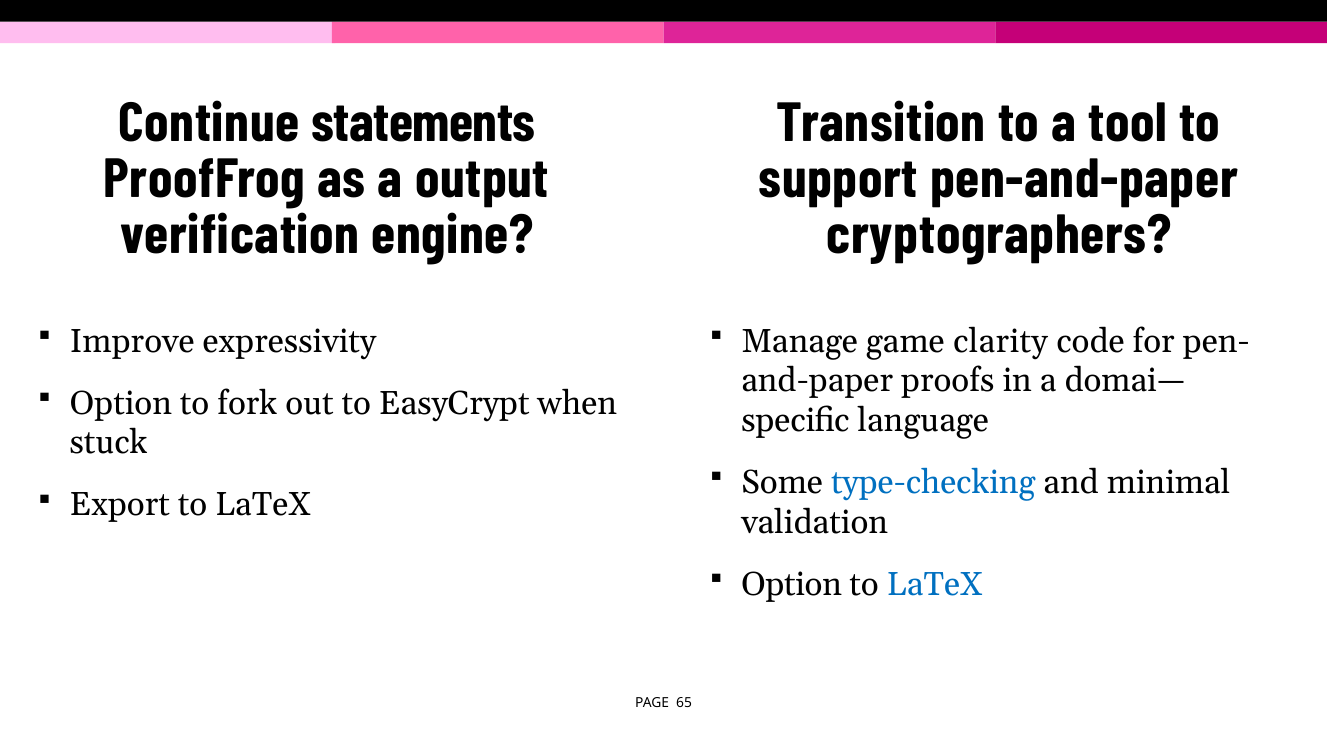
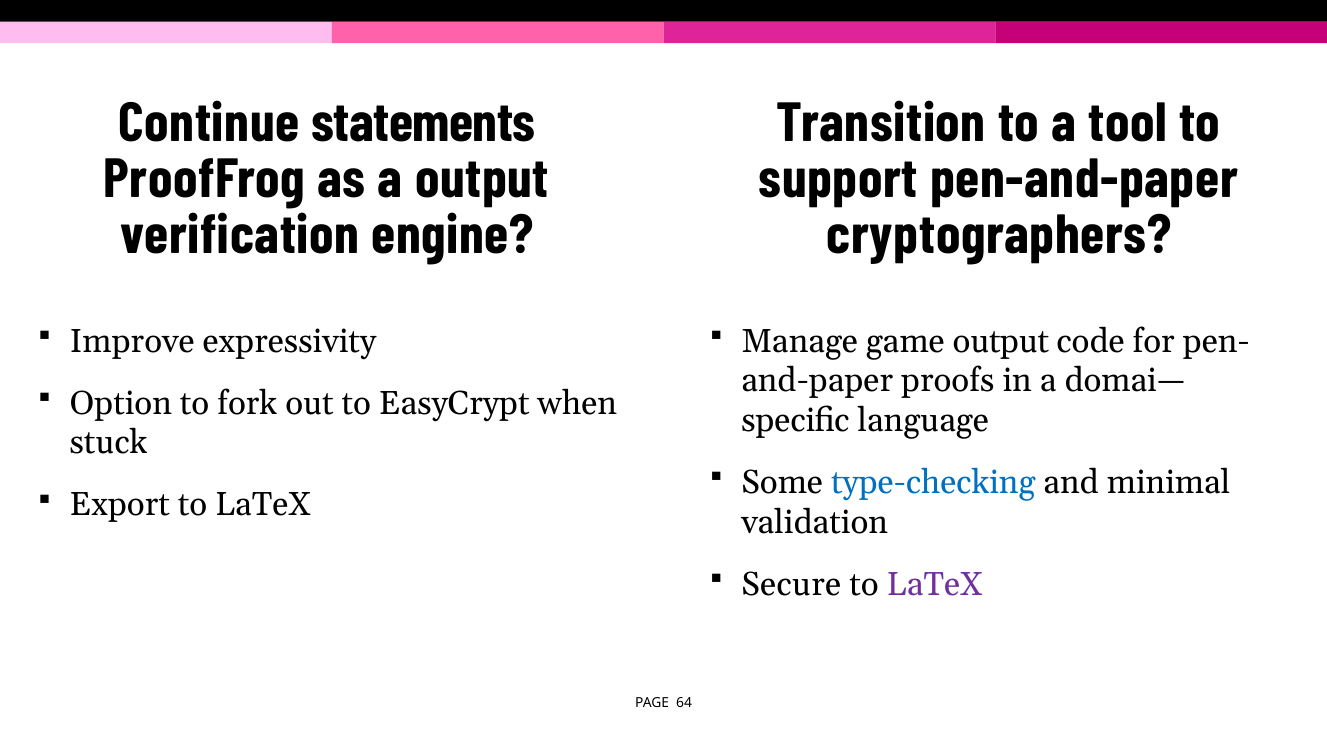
game clarity: clarity -> output (1001, 341)
Option: Option -> Secure (791, 585)
LaTeX colour: blue -> purple (935, 585)
65: 65 -> 64 (684, 703)
